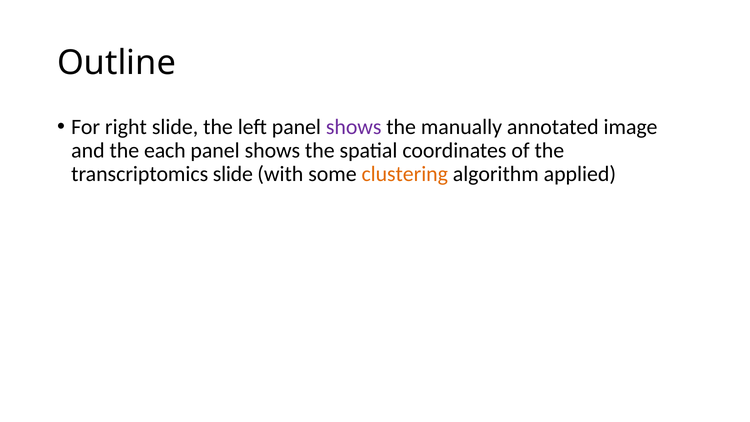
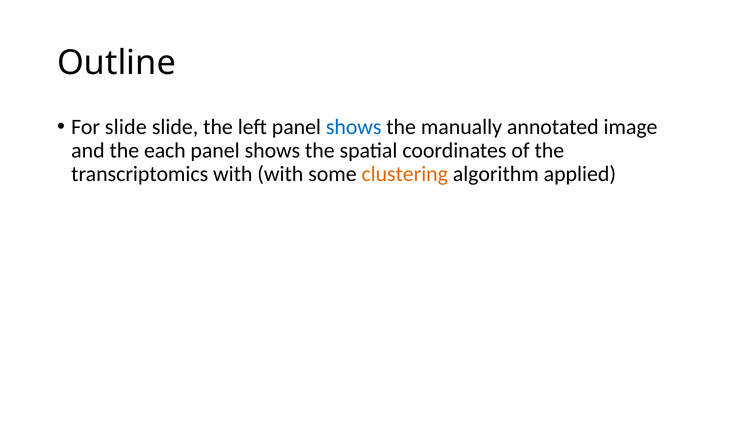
For right: right -> slide (126, 127)
shows colour: purple -> blue (354, 127)
transcriptomics slide: slide -> with (233, 174)
